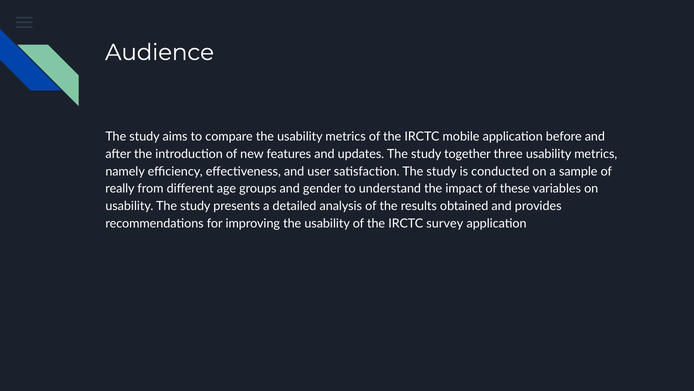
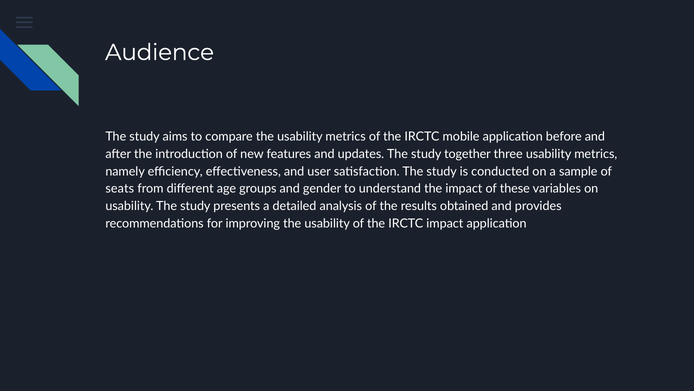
really: really -> seats (120, 188)
IRCTC survey: survey -> impact (445, 223)
